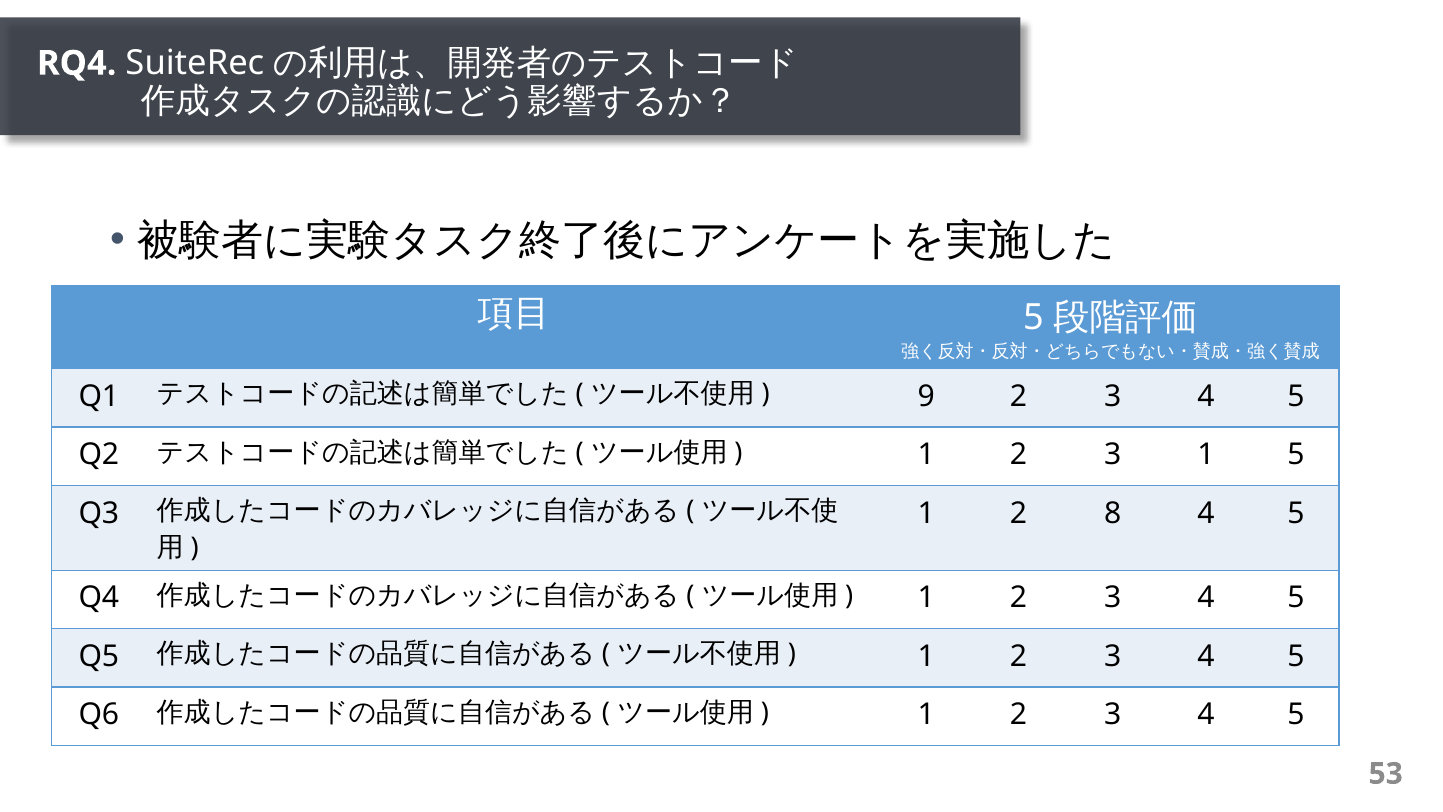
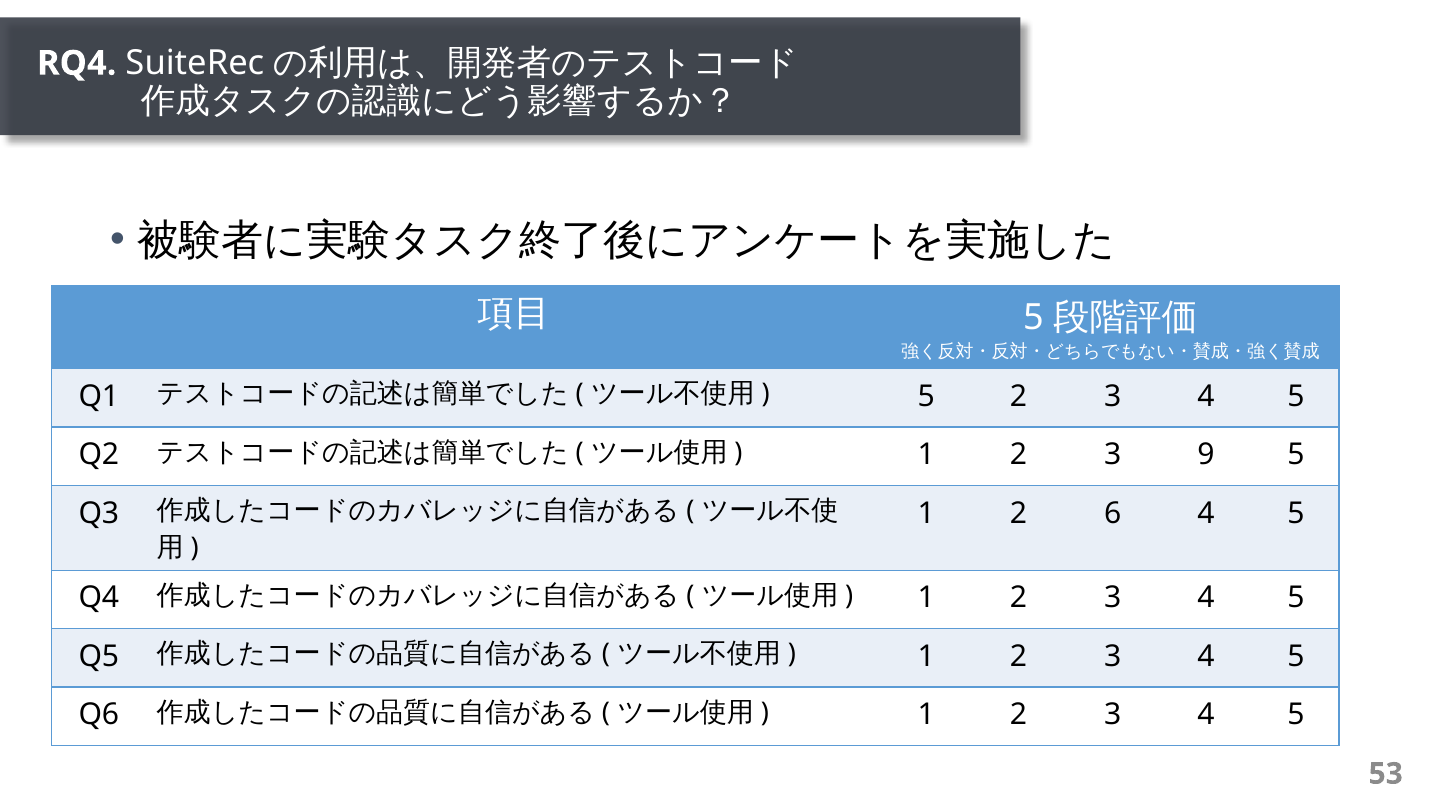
9: 9 -> 5 (926, 396)
3 1: 1 -> 9 (1206, 455)
8: 8 -> 6 (1113, 513)
